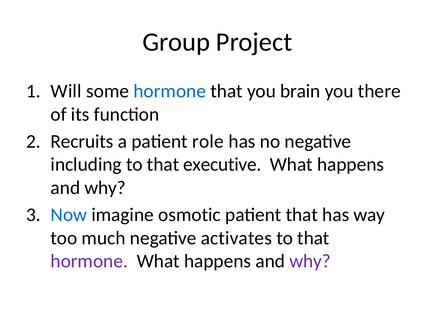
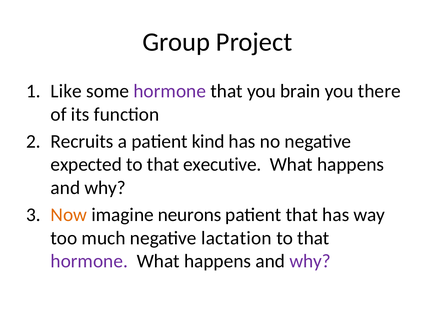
Will: Will -> Like (66, 91)
hormone colour: blue -> purple (170, 91)
role: role -> kind (208, 142)
including: including -> expected (86, 165)
Now colour: blue -> orange (69, 215)
osmotic: osmotic -> neurons (190, 215)
activates: activates -> lactation (236, 238)
